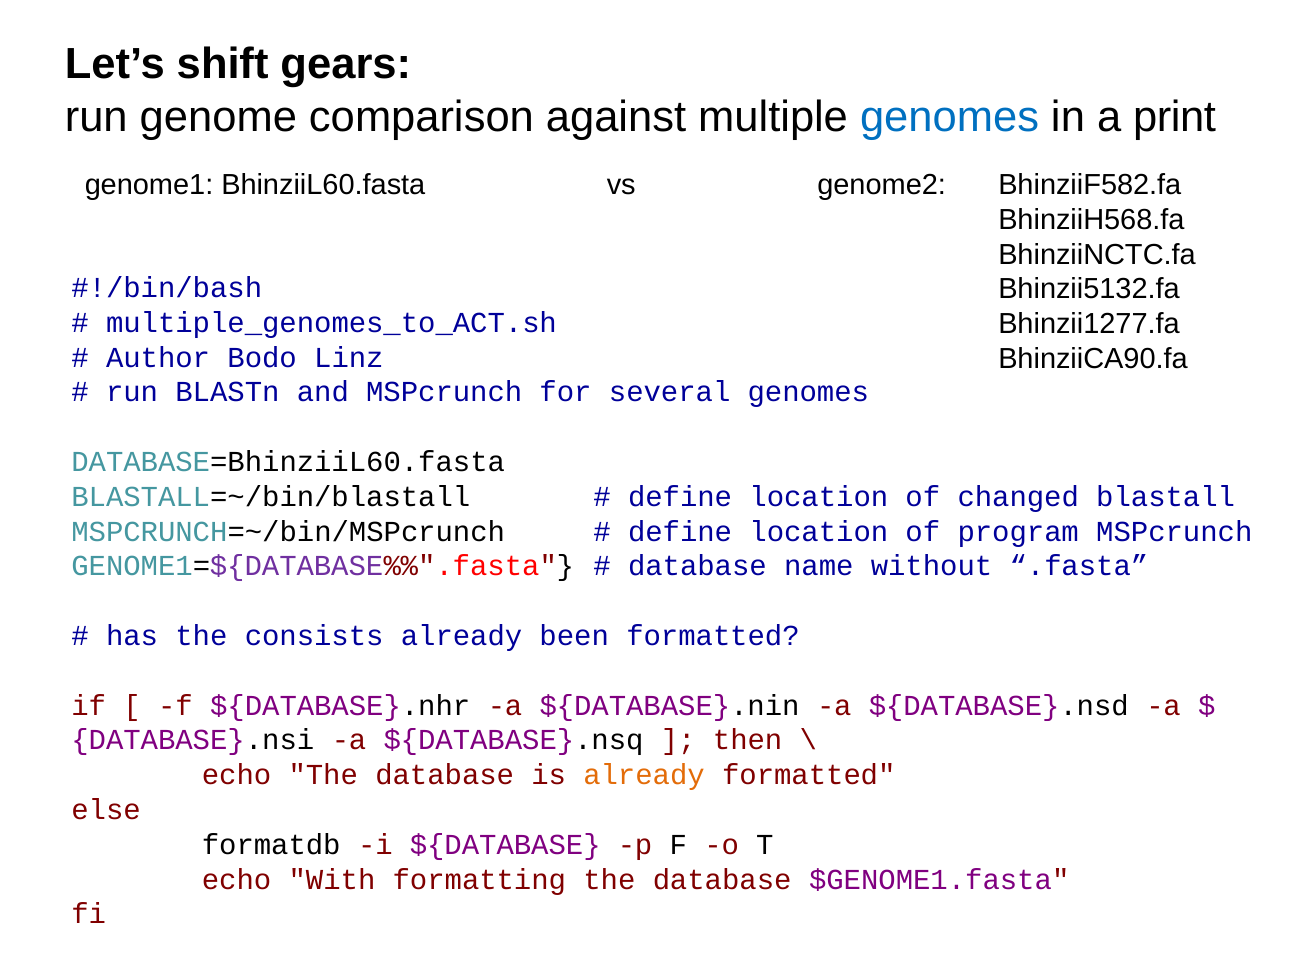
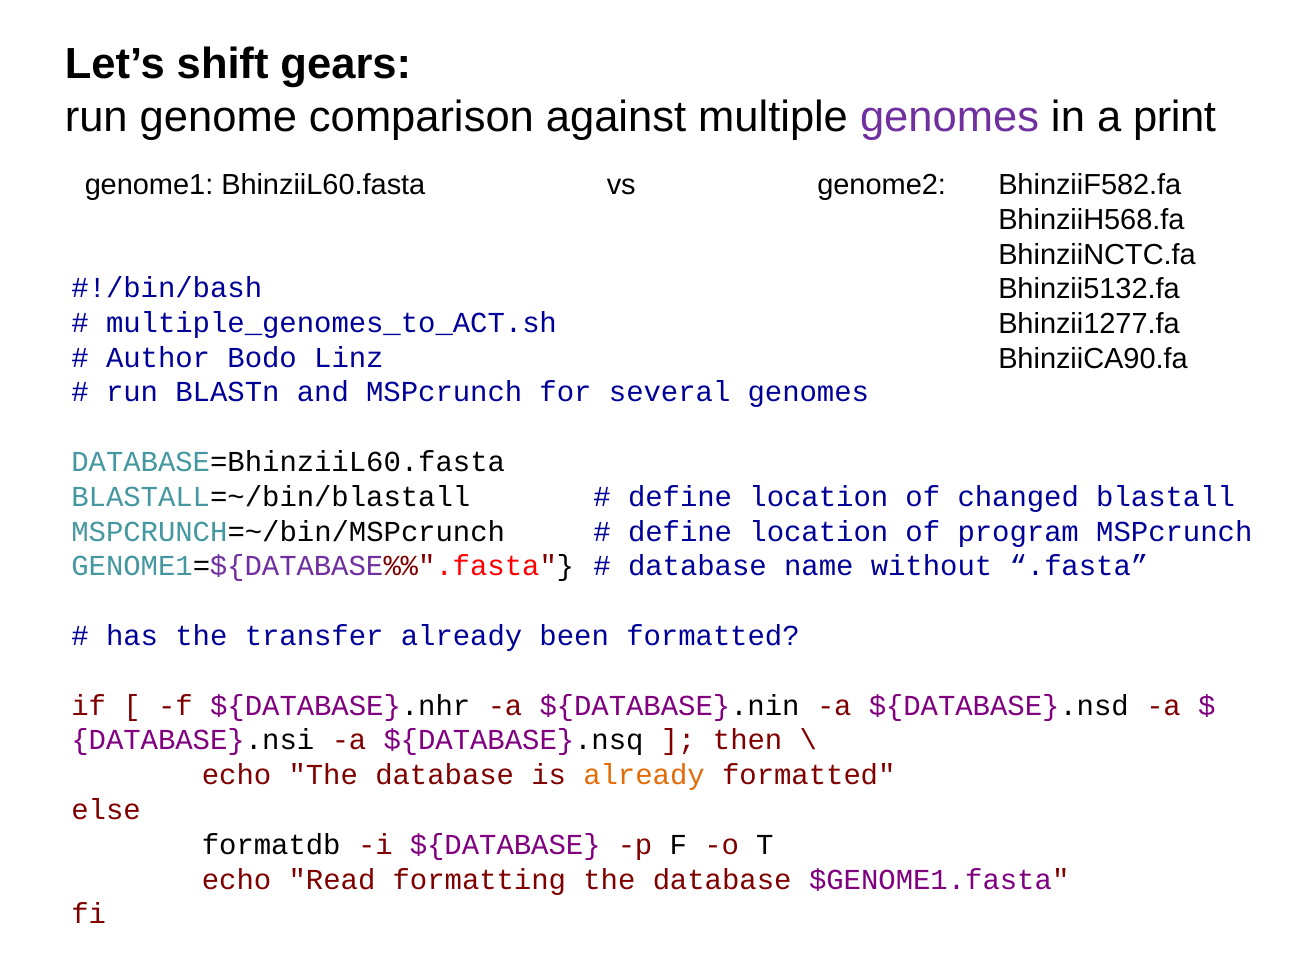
genomes colour: blue -> purple (950, 117)
consists: consists -> transfer (314, 636)
With: With -> Read (332, 879)
